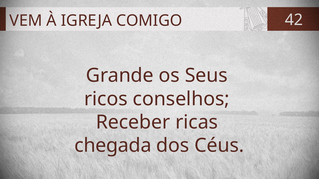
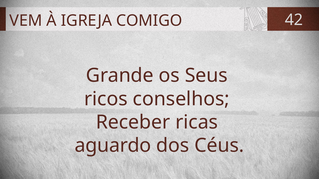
chegada: chegada -> aguardo (113, 146)
